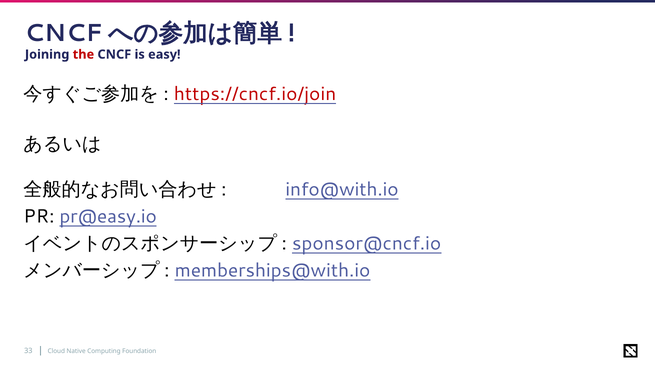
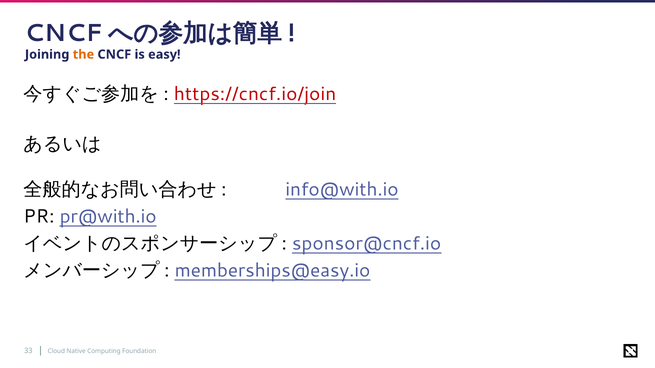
the colour: red -> orange (83, 55)
pr@easy.io: pr@easy.io -> pr@with.io (108, 217)
memberships@with.io: memberships@with.io -> memberships@easy.io (273, 271)
